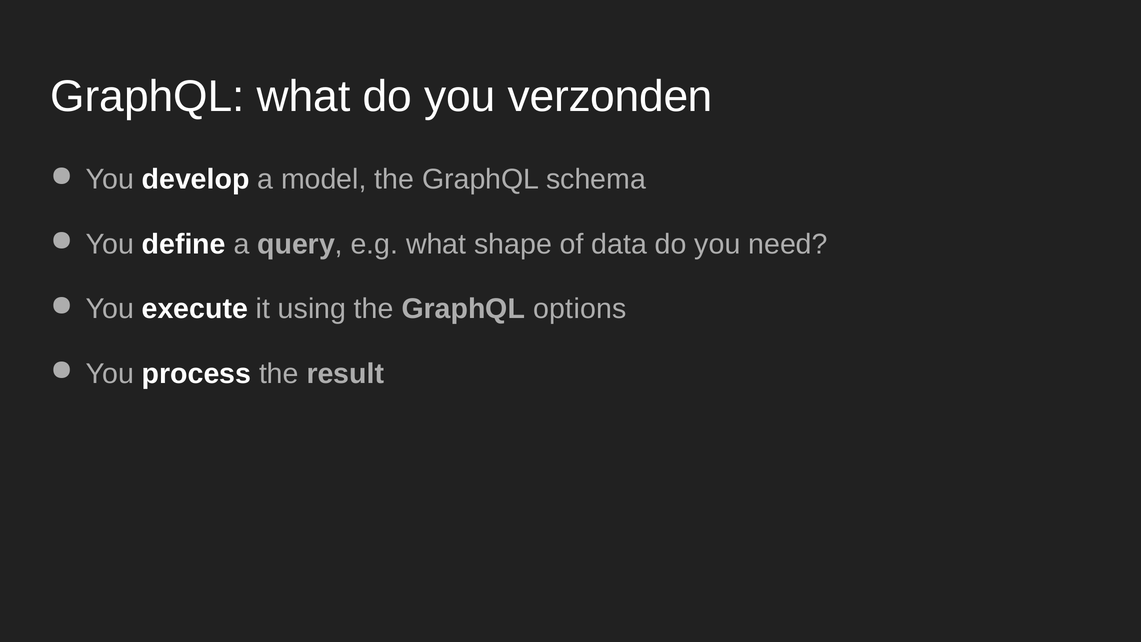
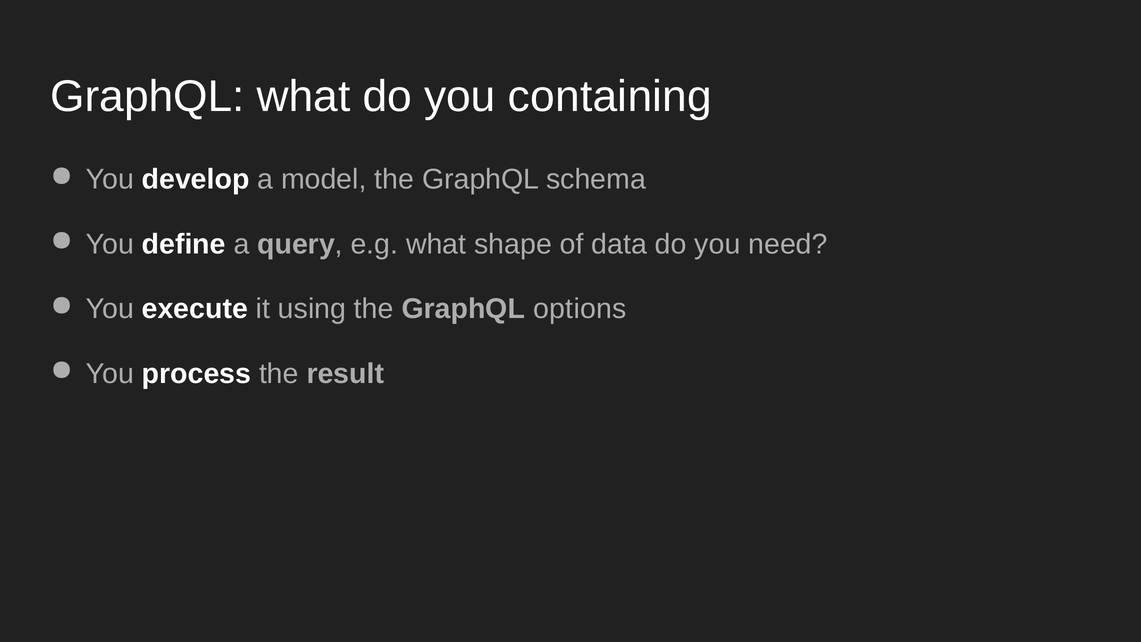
verzonden: verzonden -> containing (610, 97)
